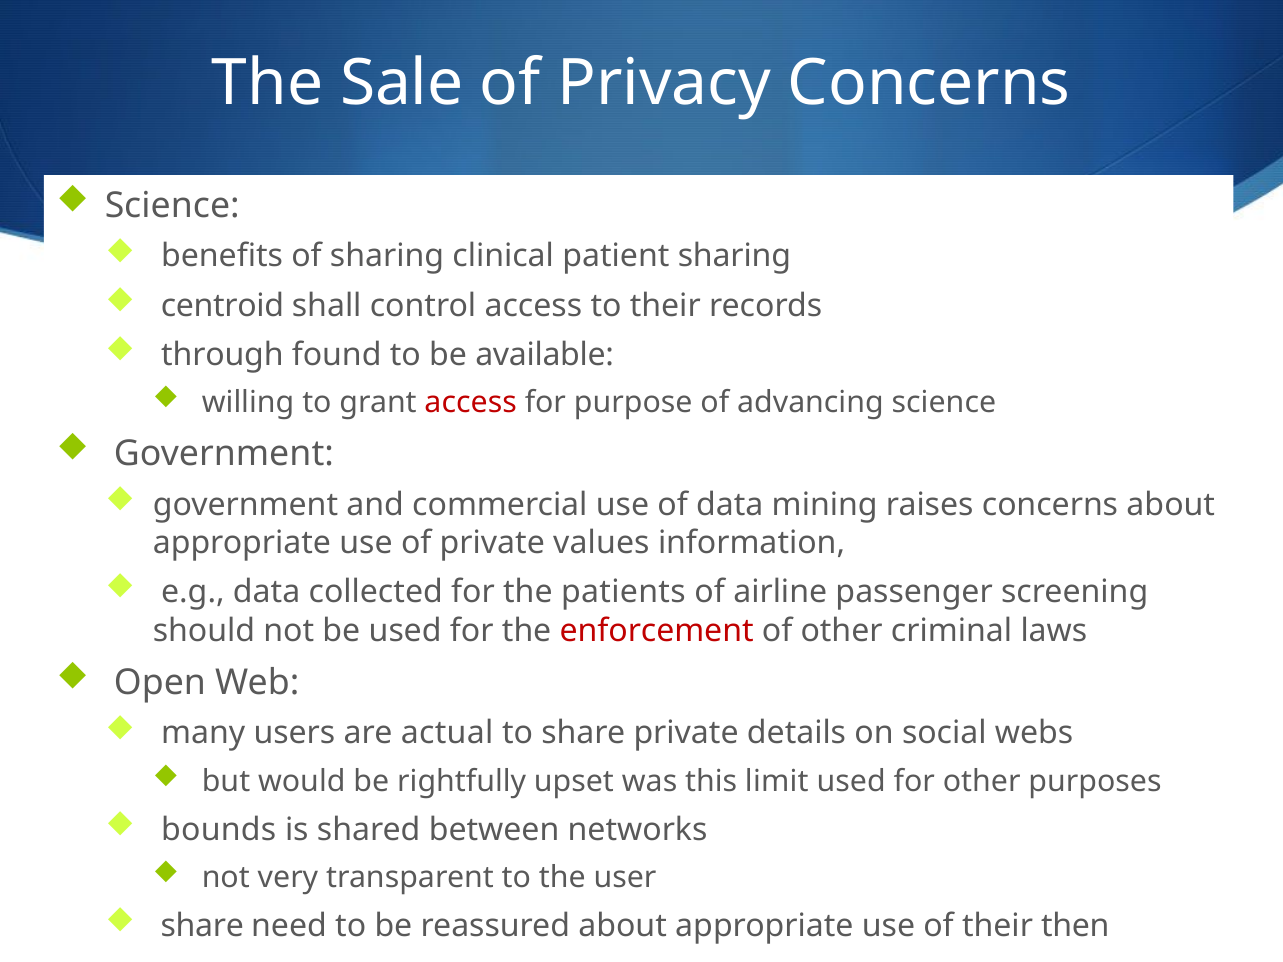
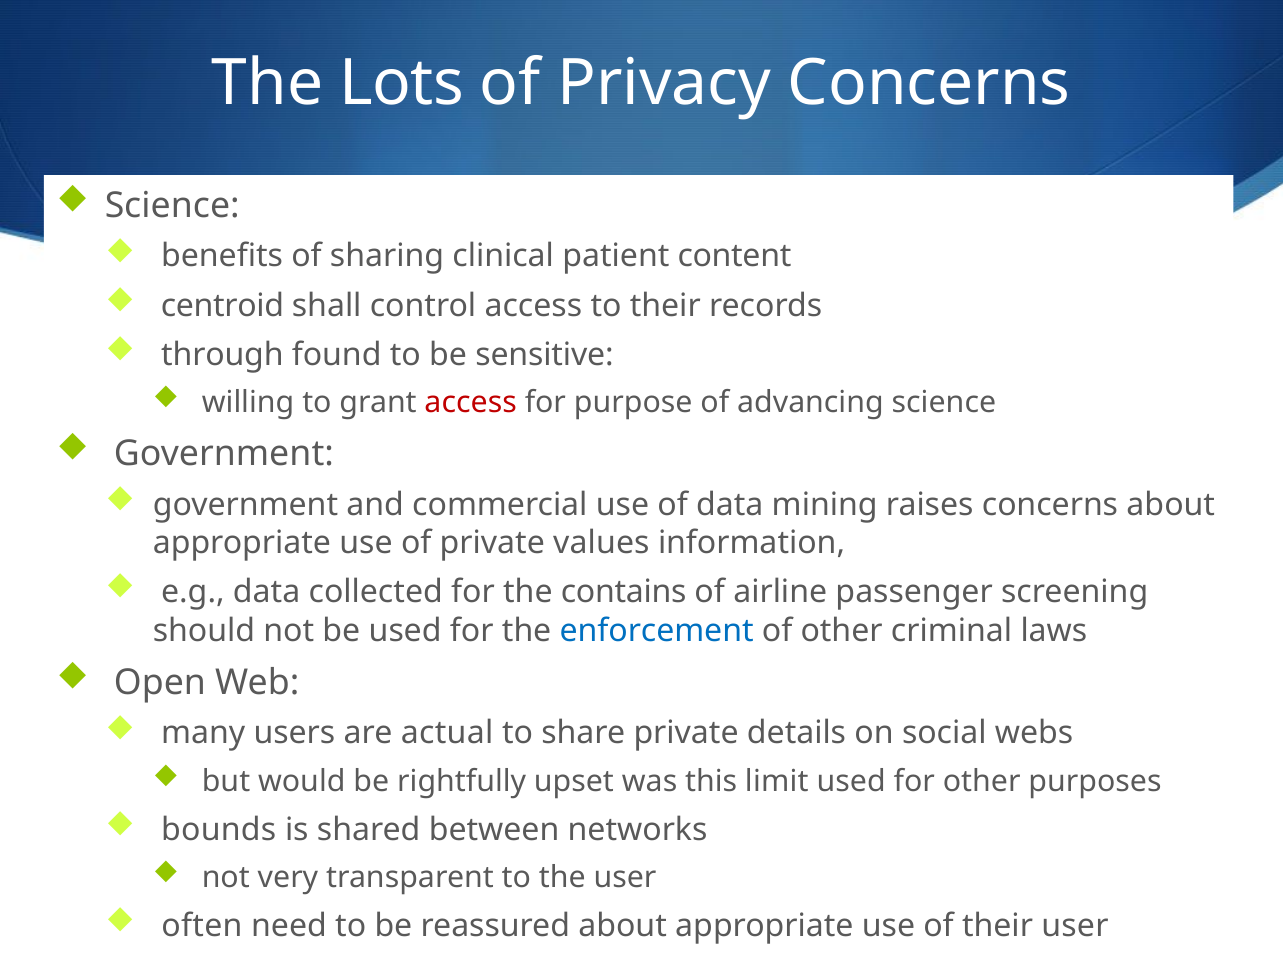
Sale: Sale -> Lots (402, 83)
patient sharing: sharing -> content (734, 256)
available: available -> sensitive (545, 355)
patients: patients -> contains (624, 592)
enforcement colour: red -> blue (657, 631)
share: share -> often (202, 926)
their then: then -> user (1075, 926)
